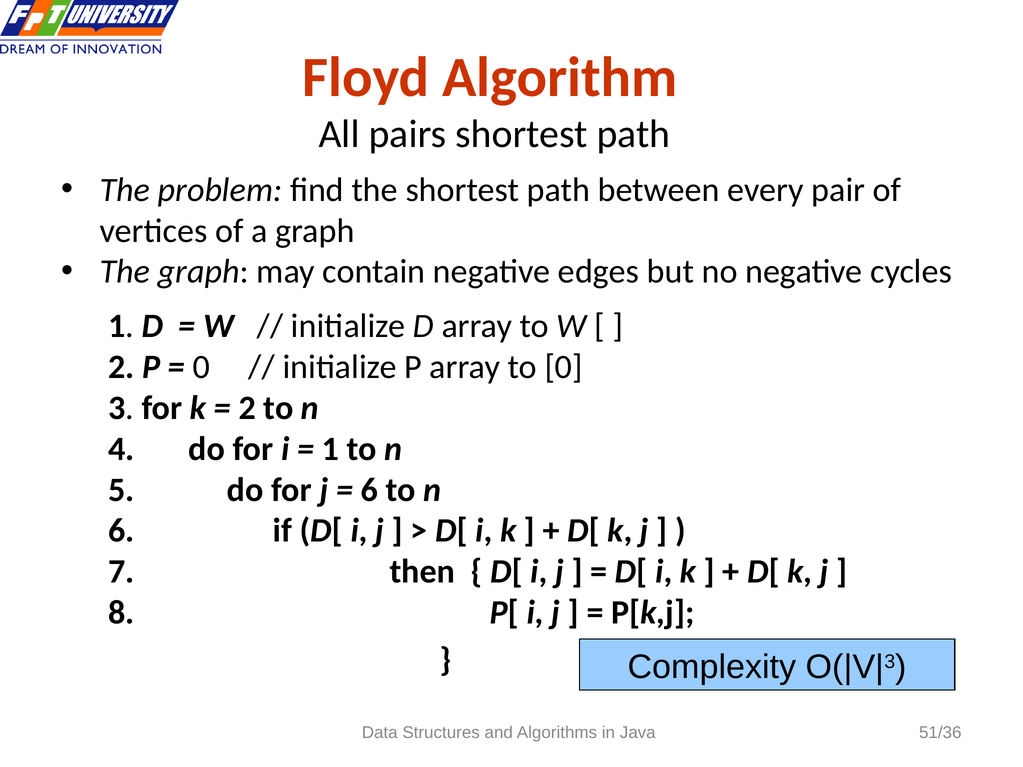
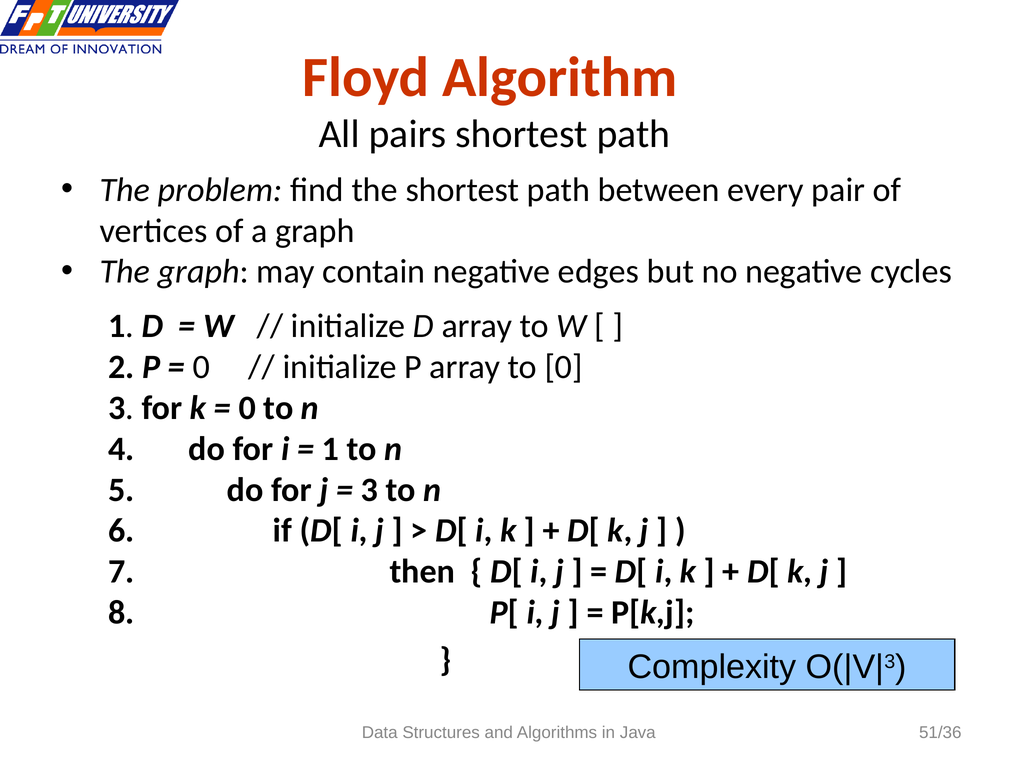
2: 2 -> 0 (247, 408)
6: 6 -> 3 (369, 490)
